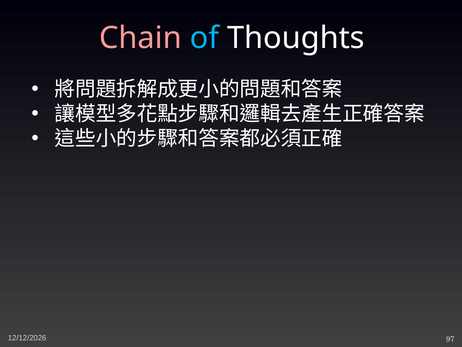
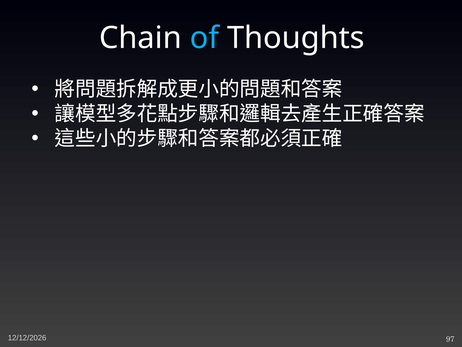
Chain colour: pink -> white (140, 38)
